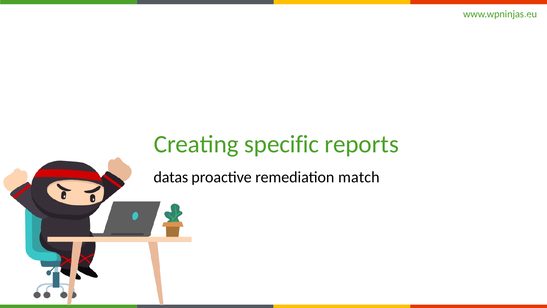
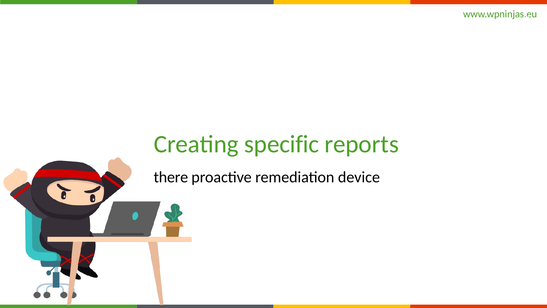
datas: datas -> there (171, 177)
match: match -> device (359, 177)
